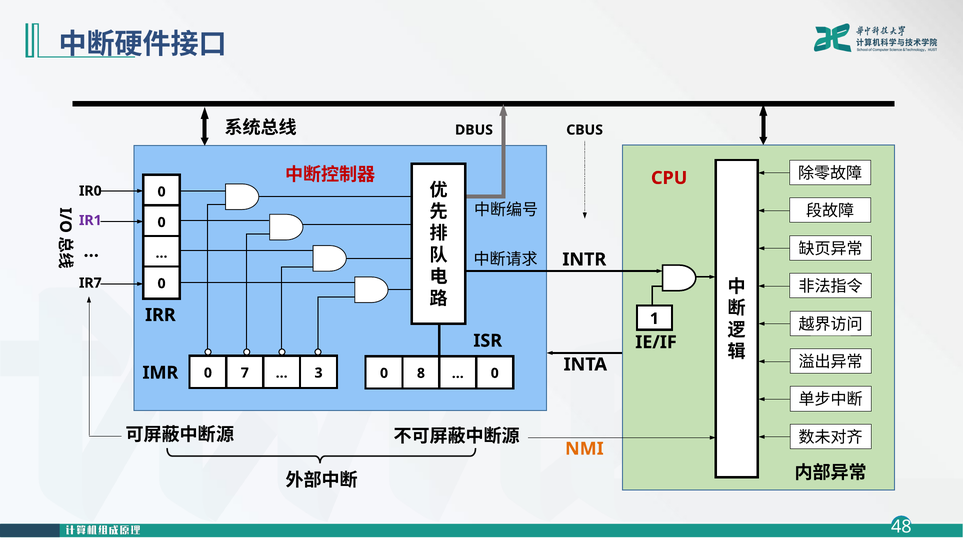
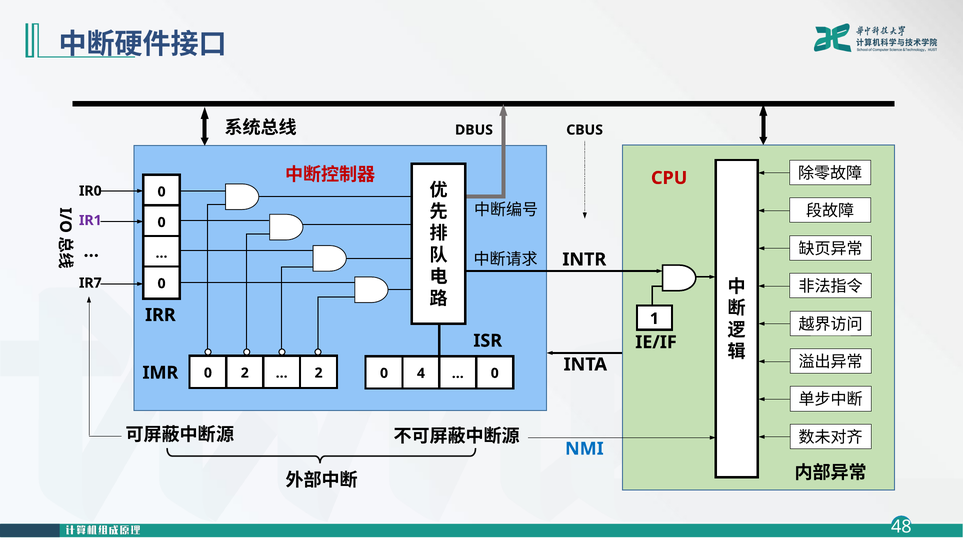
0 7: 7 -> 2 (245, 373)
3: 3 -> 2 (319, 373)
8: 8 -> 4 (421, 373)
NMI colour: orange -> blue (584, 448)
